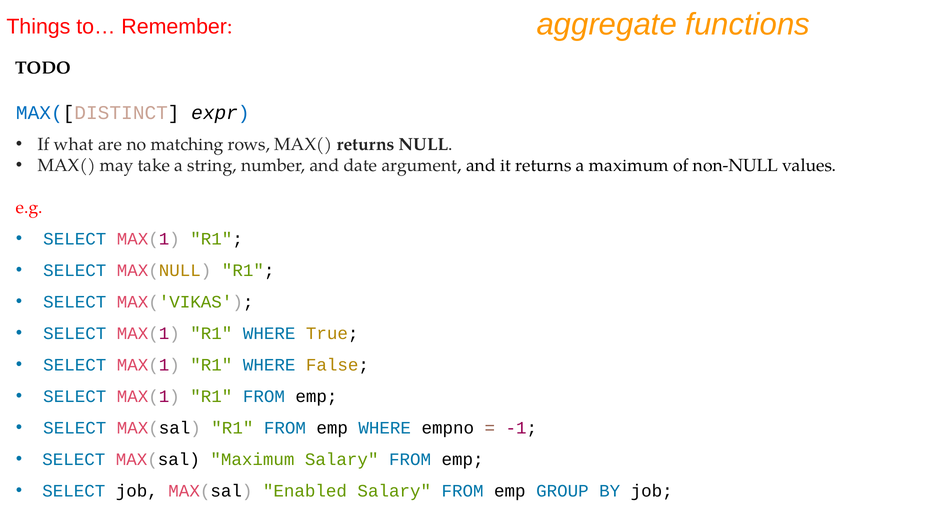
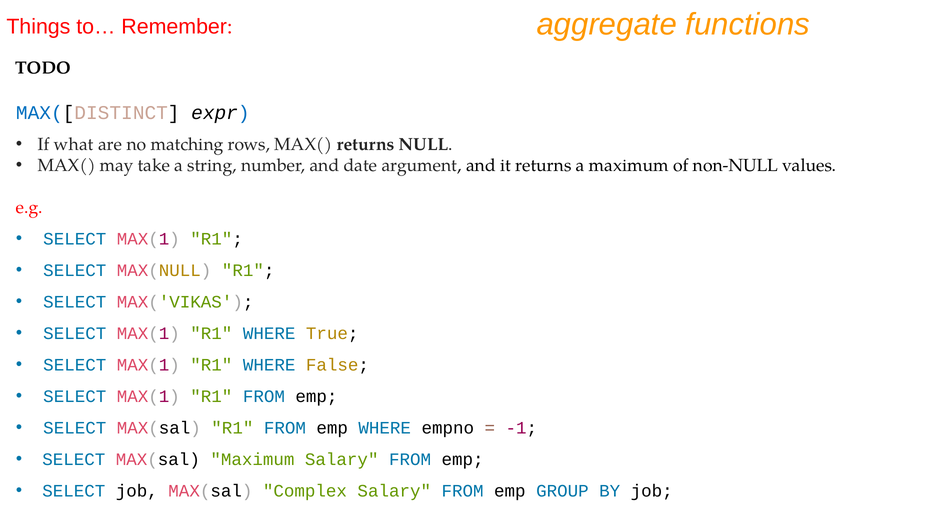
Enabled: Enabled -> Complex (305, 491)
